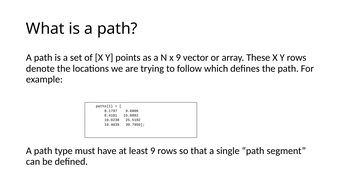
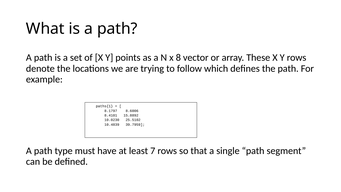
x 9: 9 -> 8 (178, 58)
least 9: 9 -> 7 (153, 151)
